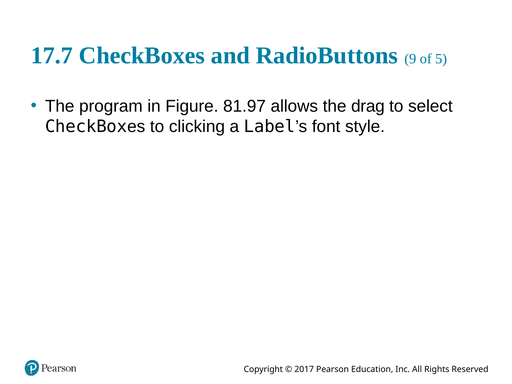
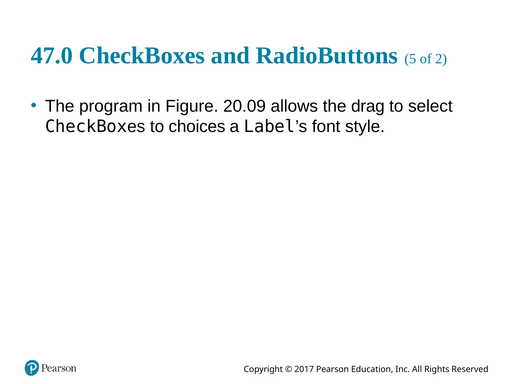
17.7: 17.7 -> 47.0 (52, 56)
9: 9 -> 5 (410, 59)
5: 5 -> 2 (441, 59)
81.97: 81.97 -> 20.09 (245, 106)
clicking: clicking -> choices (197, 127)
